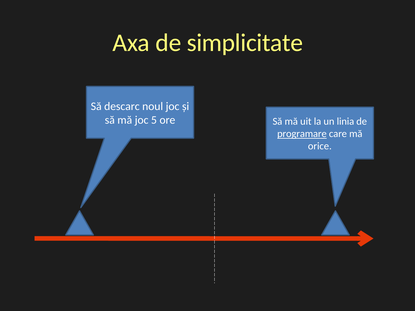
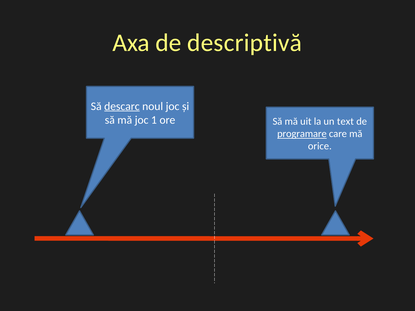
simplicitate: simplicitate -> descriptivă (245, 43)
descarc underline: none -> present (122, 106)
5: 5 -> 1 (154, 120)
linia: linia -> text (345, 121)
